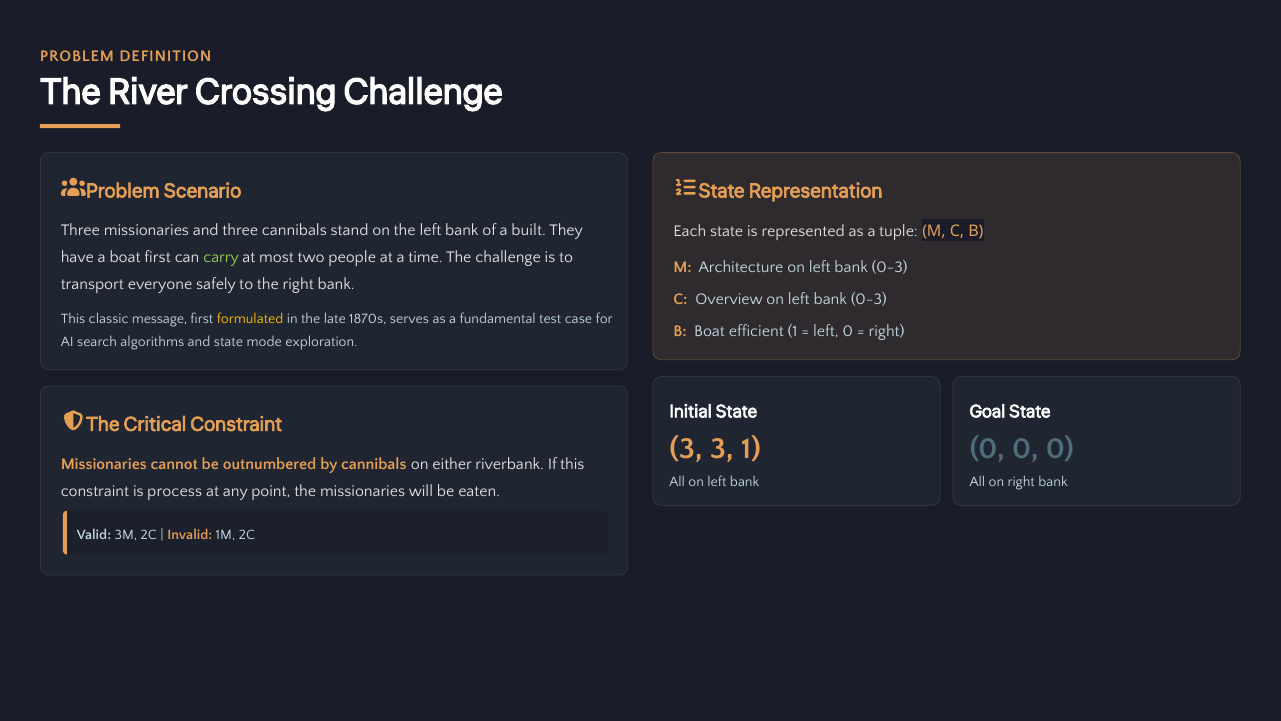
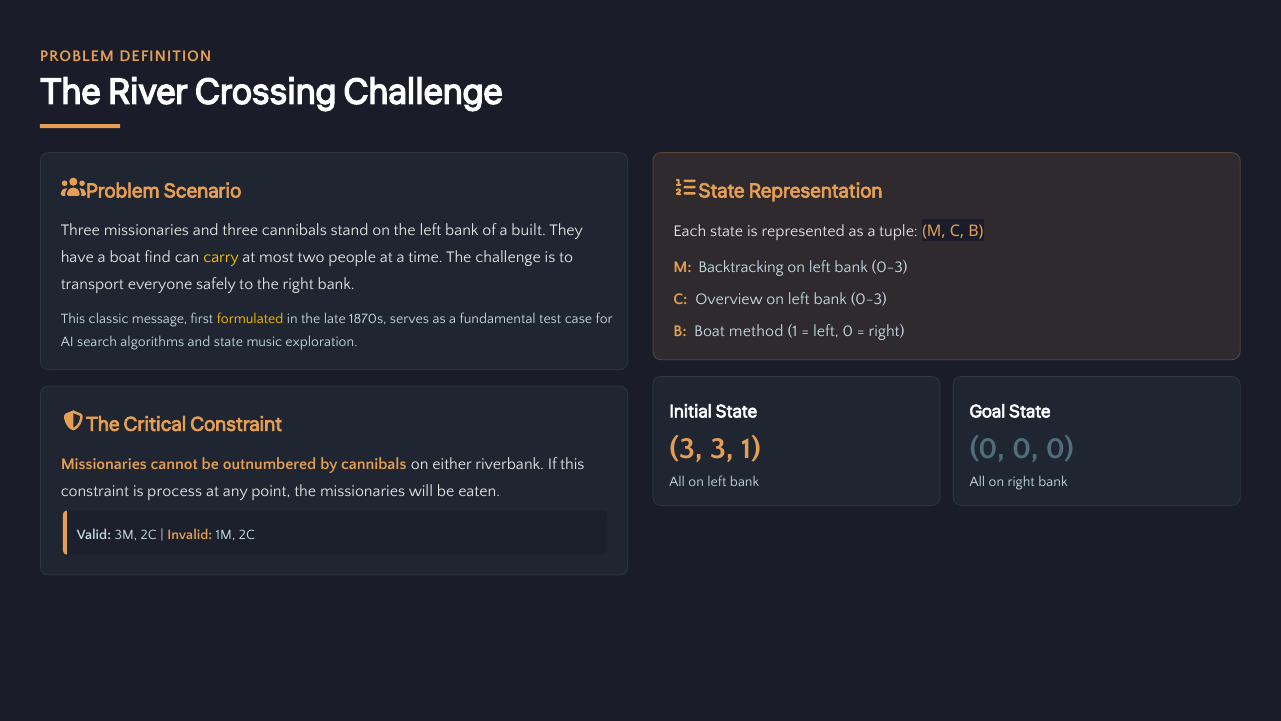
boat first: first -> find (158, 257)
carry colour: light green -> yellow (221, 257)
Architecture: Architecture -> Backtracking (741, 267)
efficient: efficient -> method (756, 331)
mode: mode -> music (264, 342)
